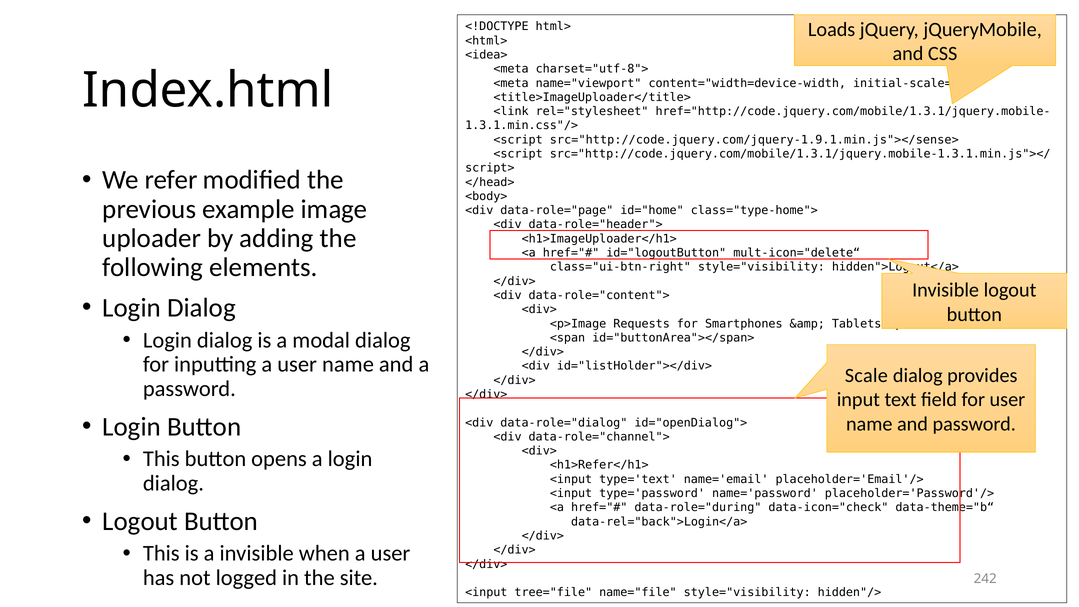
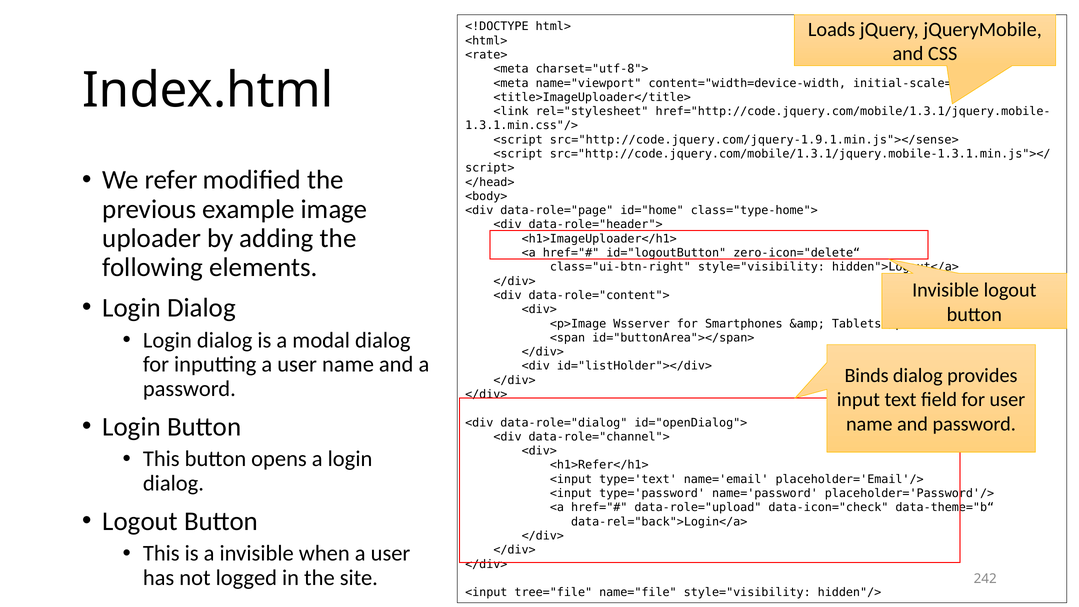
<idea>: <idea> -> <rate> (486, 55)
mult-icon="delete“: mult-icon="delete“ -> zero-icon="delete“ (797, 253)
Requests: Requests -> Wsserver (642, 324)
Scale: Scale -> Binds (867, 375)
data-role="during: data-role="during -> data-role="upload (698, 507)
